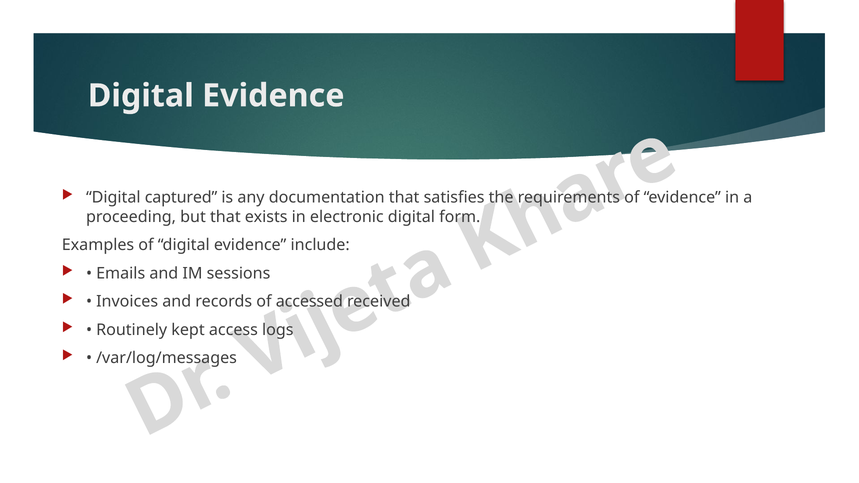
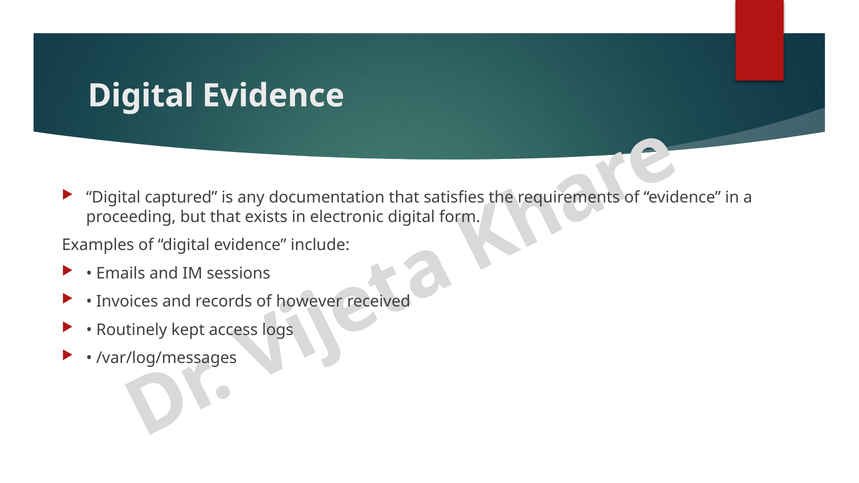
accessed: accessed -> however (309, 302)
